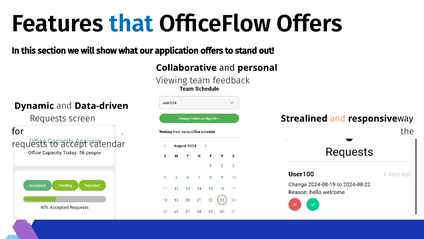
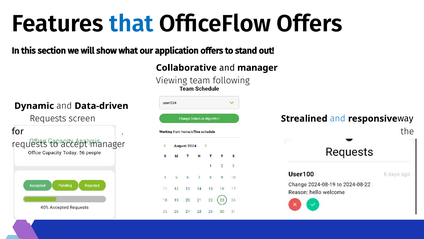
and personal: personal -> manager (257, 68)
feedback: feedback -> following (231, 80)
and colour: orange -> blue (338, 118)
accept calendar: calendar -> manager (108, 144)
